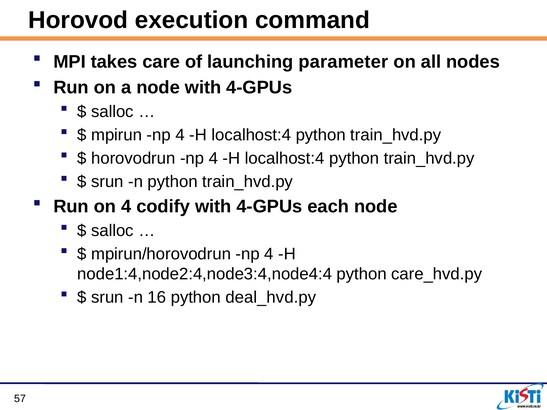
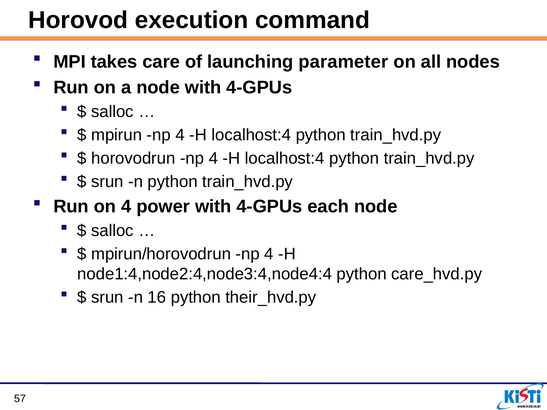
codify: codify -> power (163, 207)
deal_hvd.py: deal_hvd.py -> their_hvd.py (271, 298)
